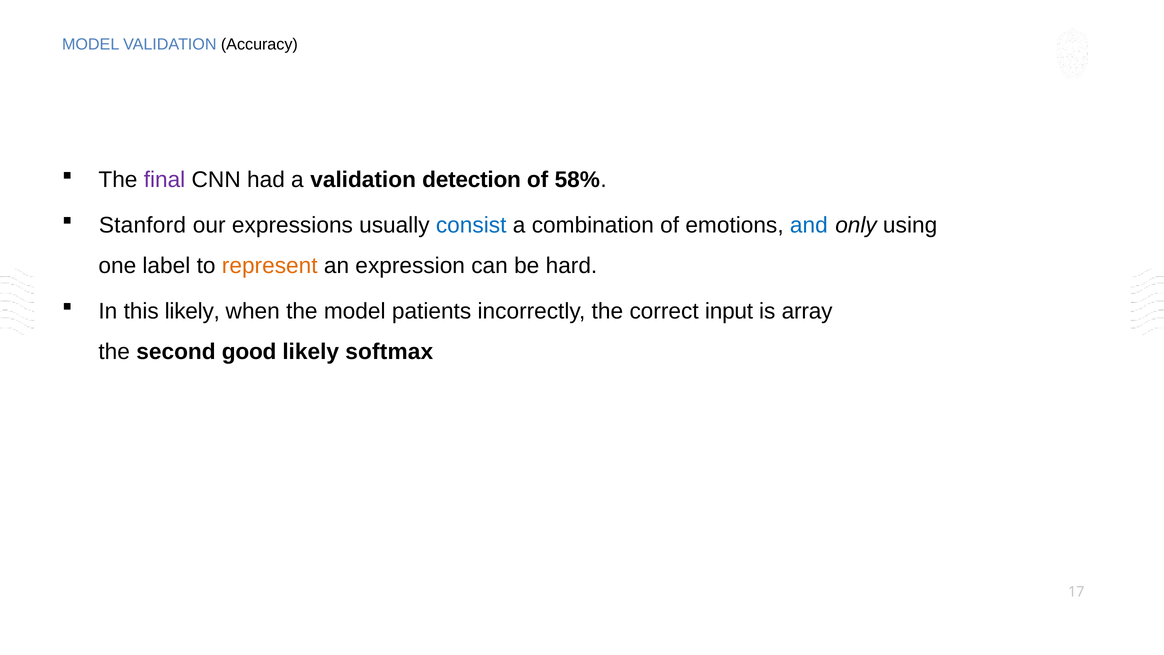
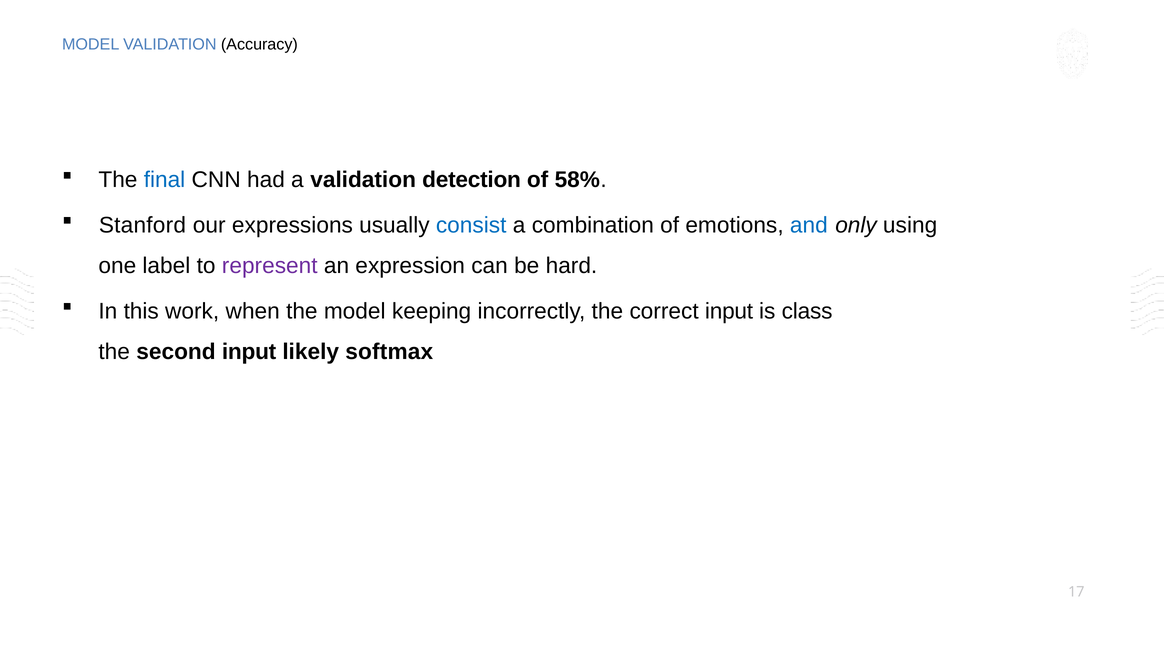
final colour: purple -> blue (165, 180)
represent colour: orange -> purple (270, 266)
this likely: likely -> work (192, 311)
patients: patients -> keeping (432, 311)
array: array -> class (807, 311)
second good: good -> input (249, 352)
